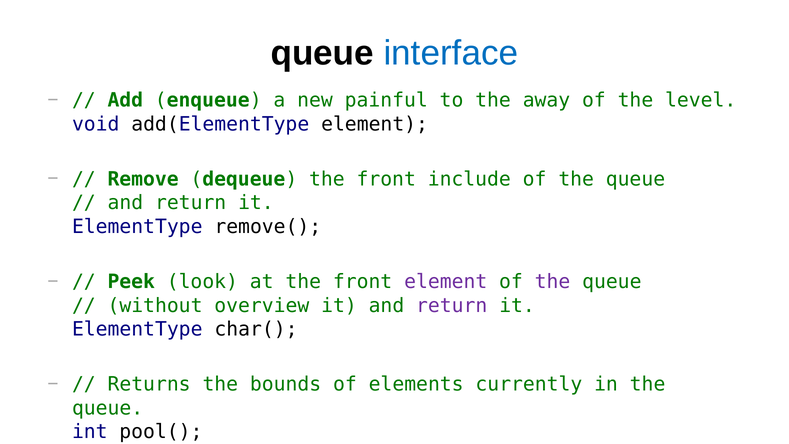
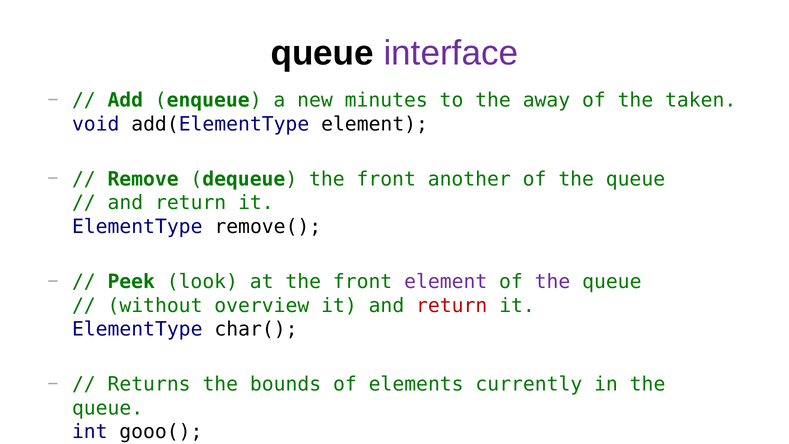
interface colour: blue -> purple (451, 53)
painful: painful -> minutes (386, 100)
level: level -> taken (701, 100)
include: include -> another (469, 179)
return colour: purple -> red (452, 305)
pool(: pool( -> gooo( (161, 432)
